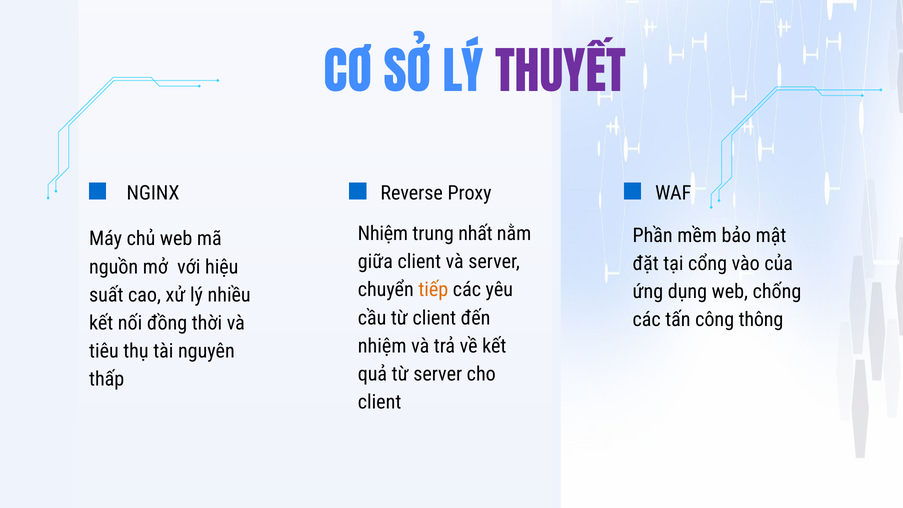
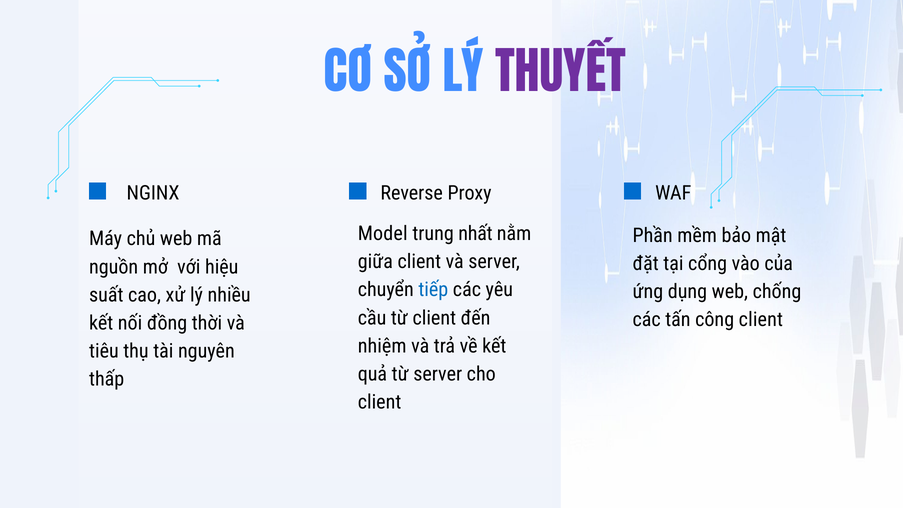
Nhiệm: Nhiệm -> Model (383, 234)
tiếp colour: orange -> blue (433, 290)
công thông: thông -> client (761, 320)
